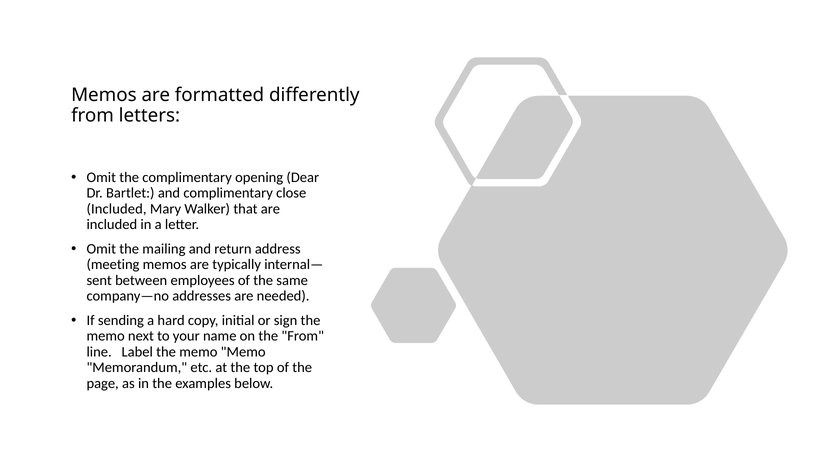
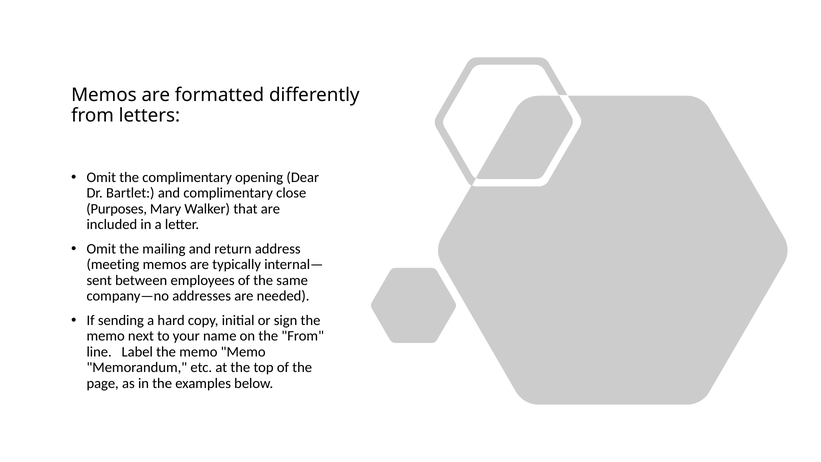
Included: Included -> Purposes (117, 209)
